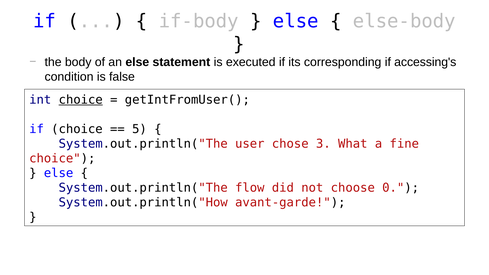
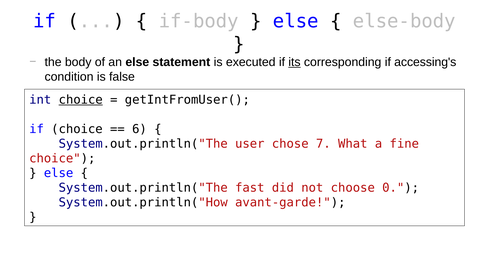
its underline: none -> present (294, 62)
5: 5 -> 6 (139, 129)
3: 3 -> 7 (323, 144)
flow: flow -> fast (250, 188)
